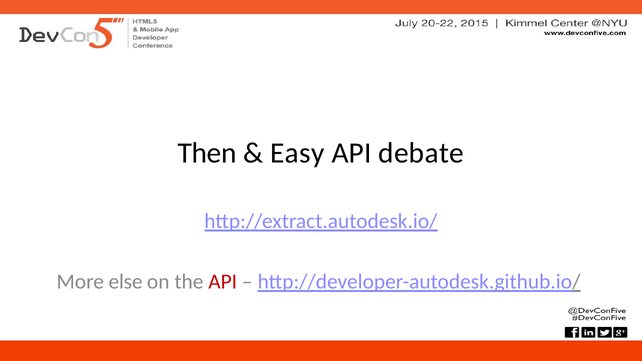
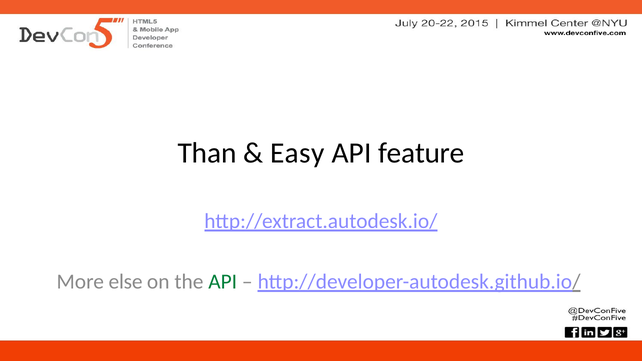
Then: Then -> Than (207, 153)
debate: debate -> feature (421, 153)
API colour: red -> green (223, 282)
